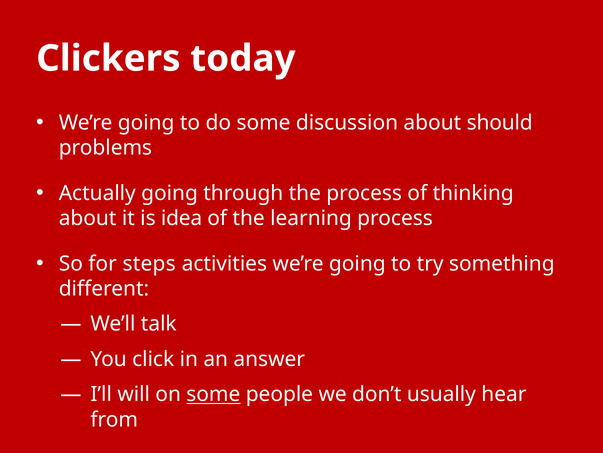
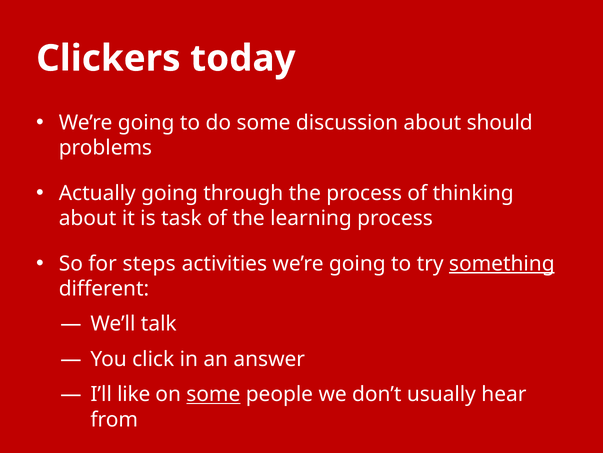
idea: idea -> task (181, 218)
something underline: none -> present (502, 263)
will: will -> like (134, 394)
